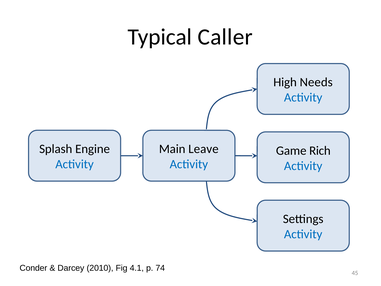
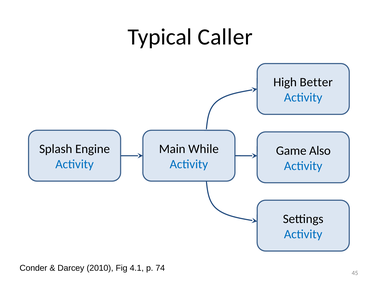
Needs: Needs -> Better (316, 82)
Leave: Leave -> While (203, 149)
Rich: Rich -> Also (320, 150)
